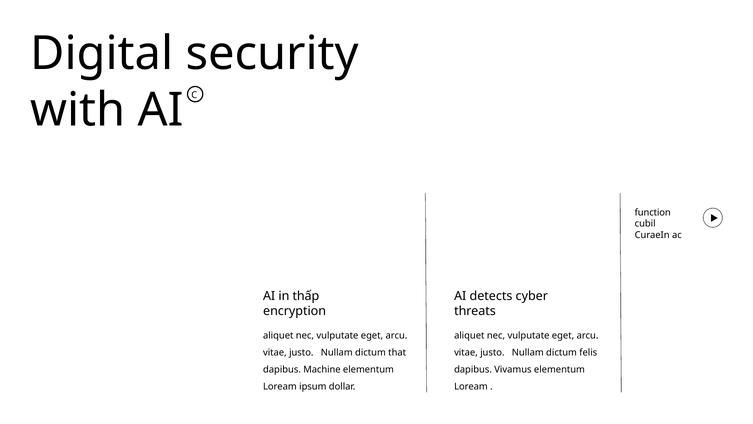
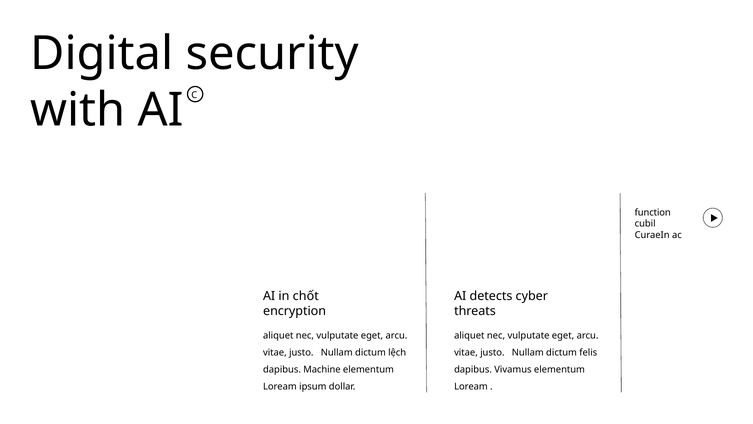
thấp: thấp -> chốt (306, 296)
that: that -> lệch (397, 352)
